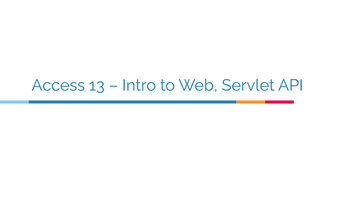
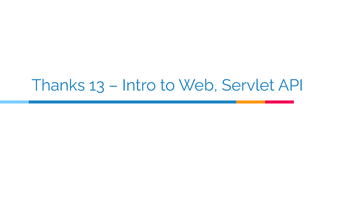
Access: Access -> Thanks (58, 86)
